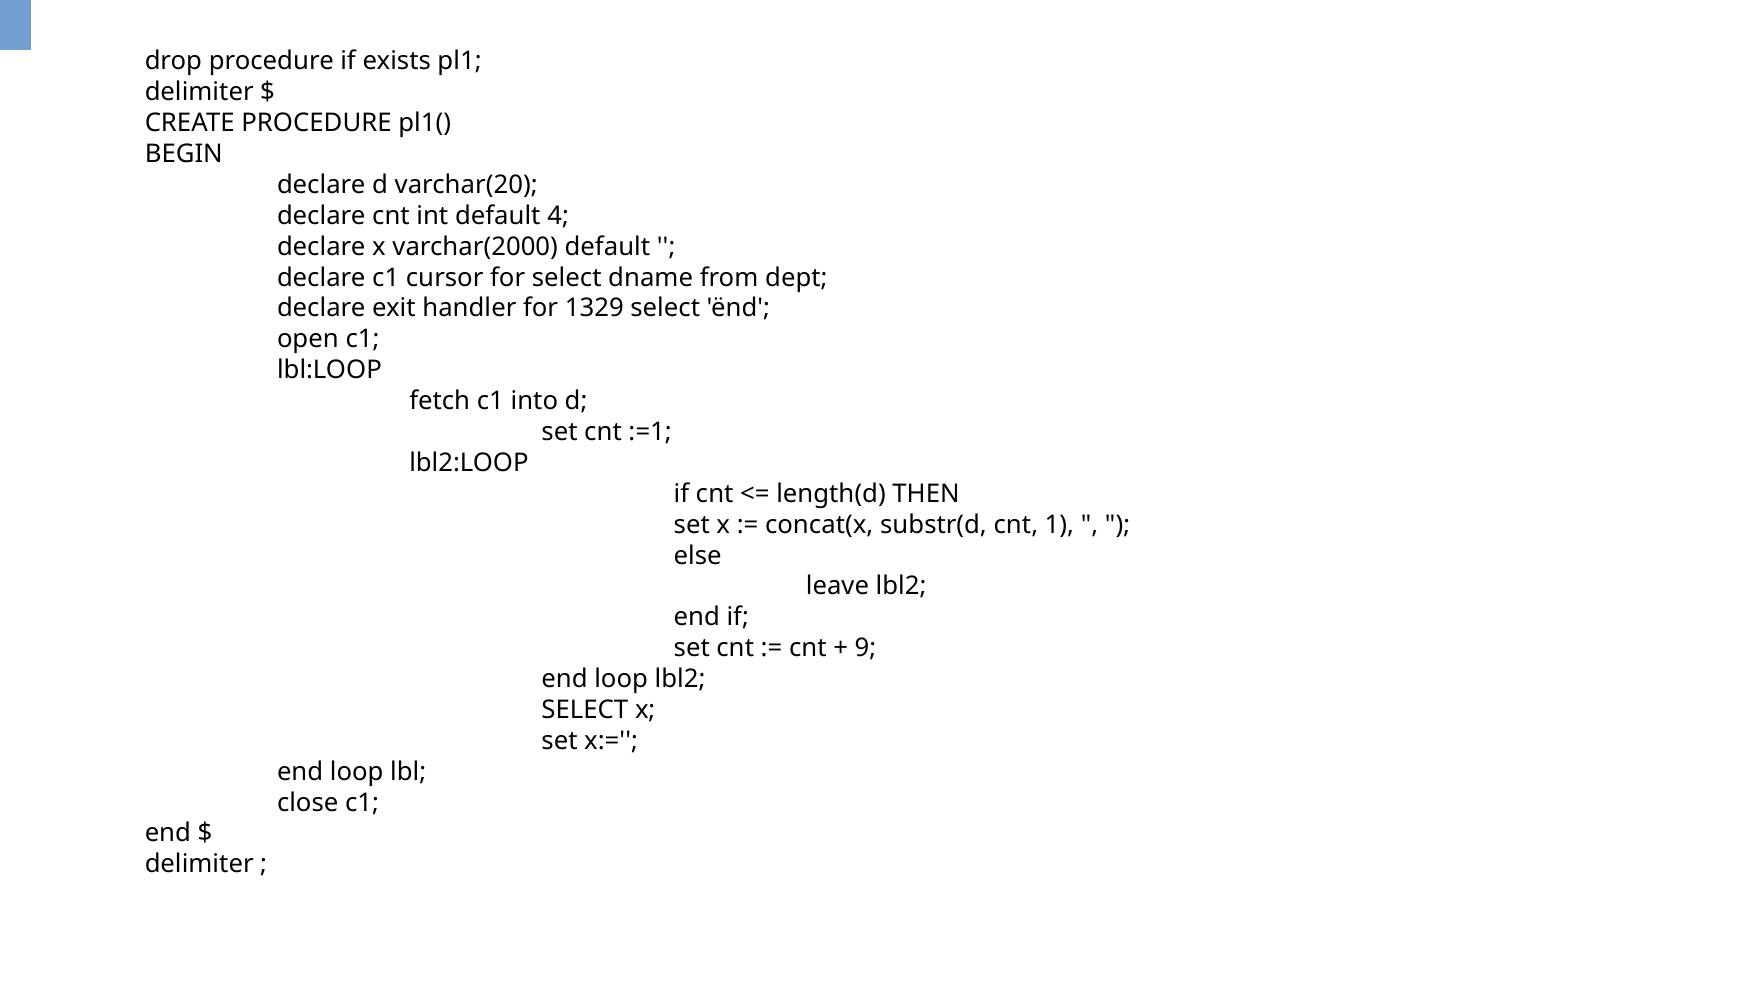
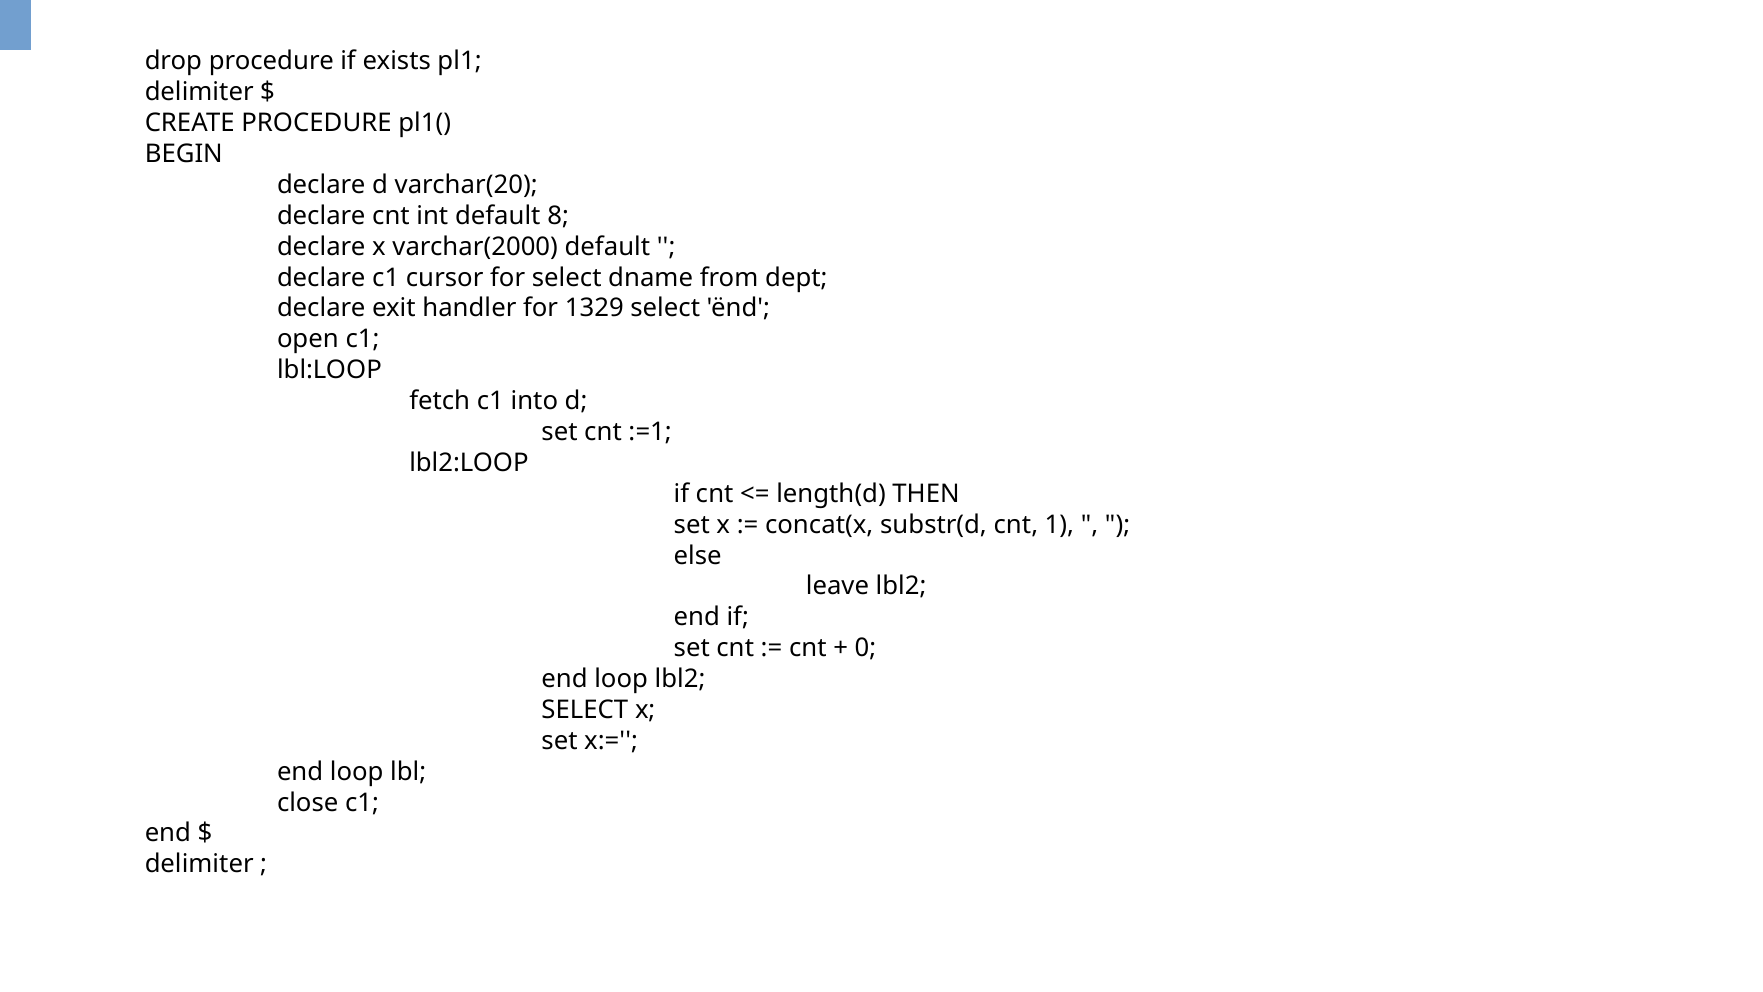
4: 4 -> 8 (558, 216)
9: 9 -> 0 (866, 648)
